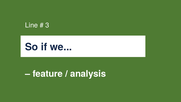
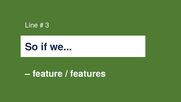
analysis: analysis -> features (88, 74)
